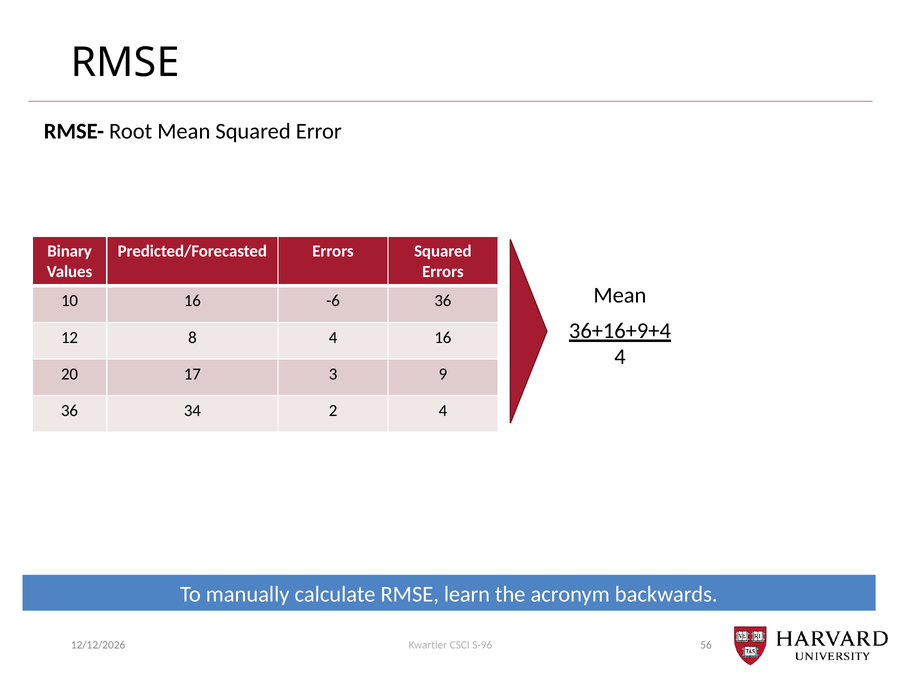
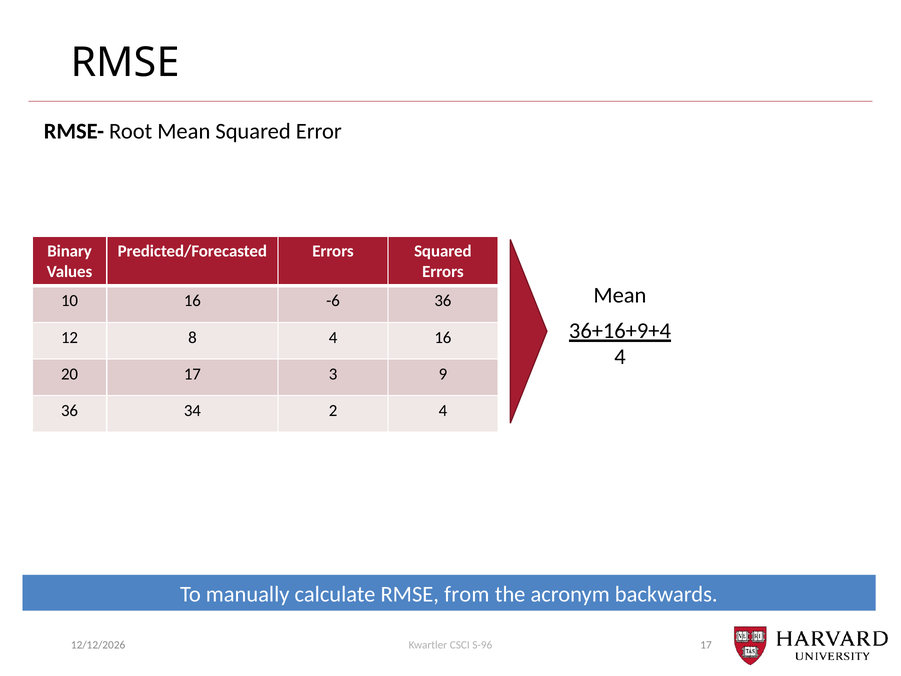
learn: learn -> from (467, 594)
56: 56 -> 17 (706, 645)
